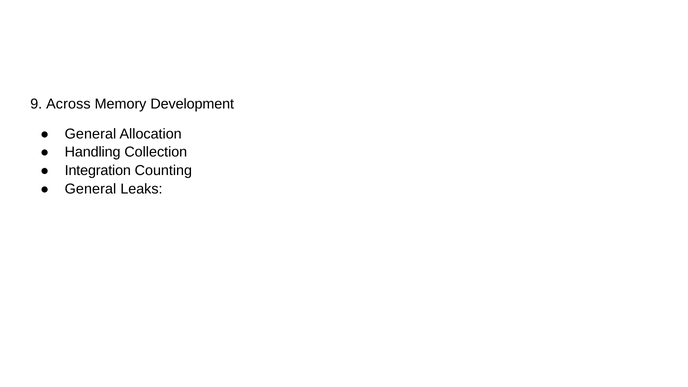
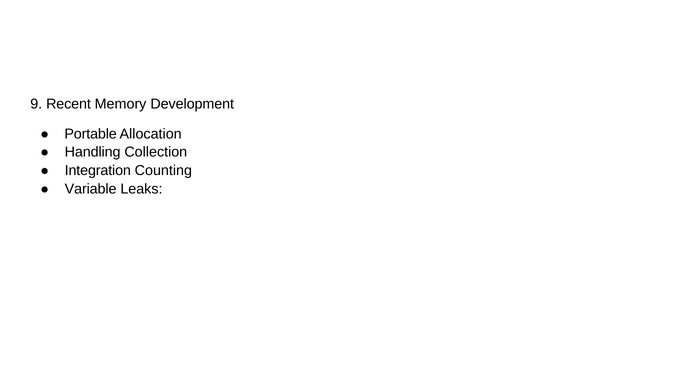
Across: Across -> Recent (69, 104)
General: General -> Portable (91, 134)
General: General -> Variable (91, 189)
